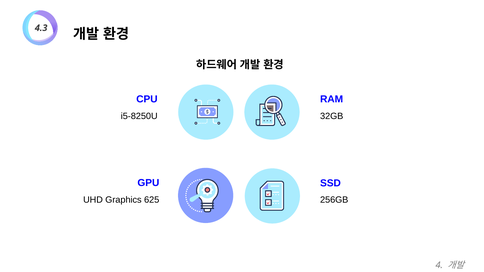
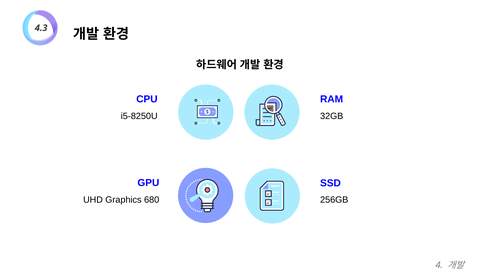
625: 625 -> 680 (152, 200)
